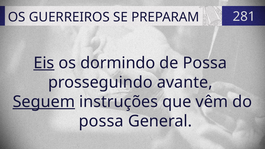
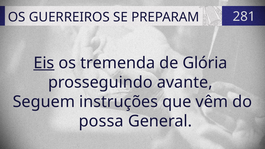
dormindo: dormindo -> tremenda (118, 63)
de Possa: Possa -> Glória (205, 63)
Seguem underline: present -> none (44, 102)
